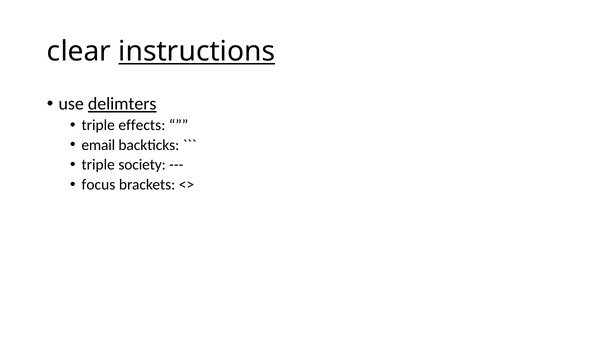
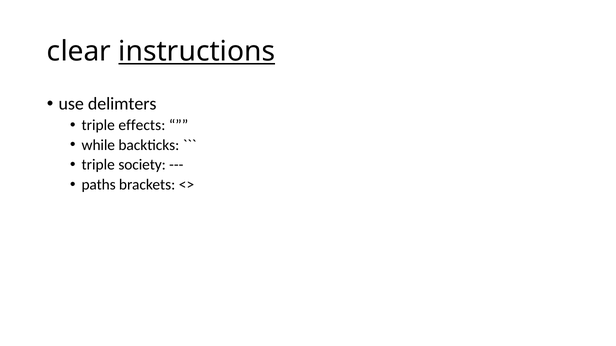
delimters underline: present -> none (122, 104)
email: email -> while (98, 145)
focus: focus -> paths (99, 185)
